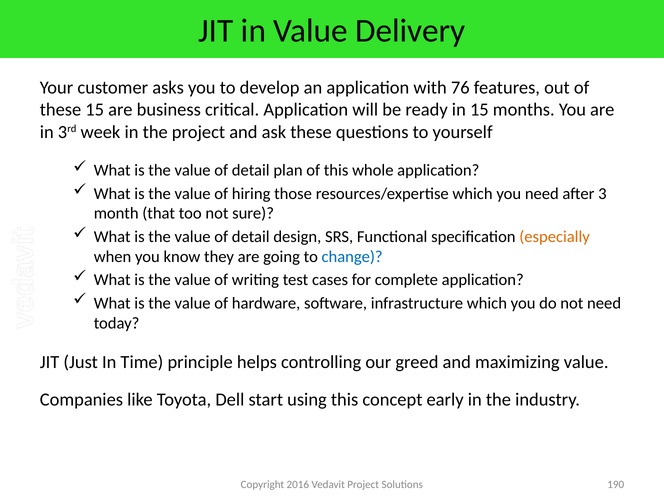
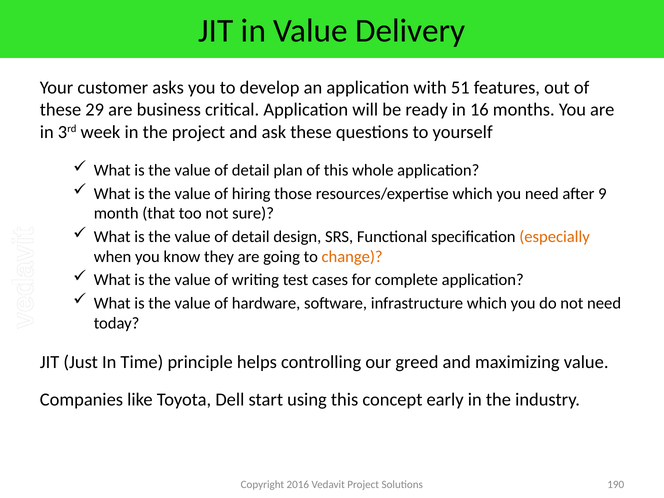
76: 76 -> 51 (460, 88)
these 15: 15 -> 29 (95, 110)
in 15: 15 -> 16 (479, 110)
3: 3 -> 9 (602, 194)
change colour: blue -> orange (352, 257)
